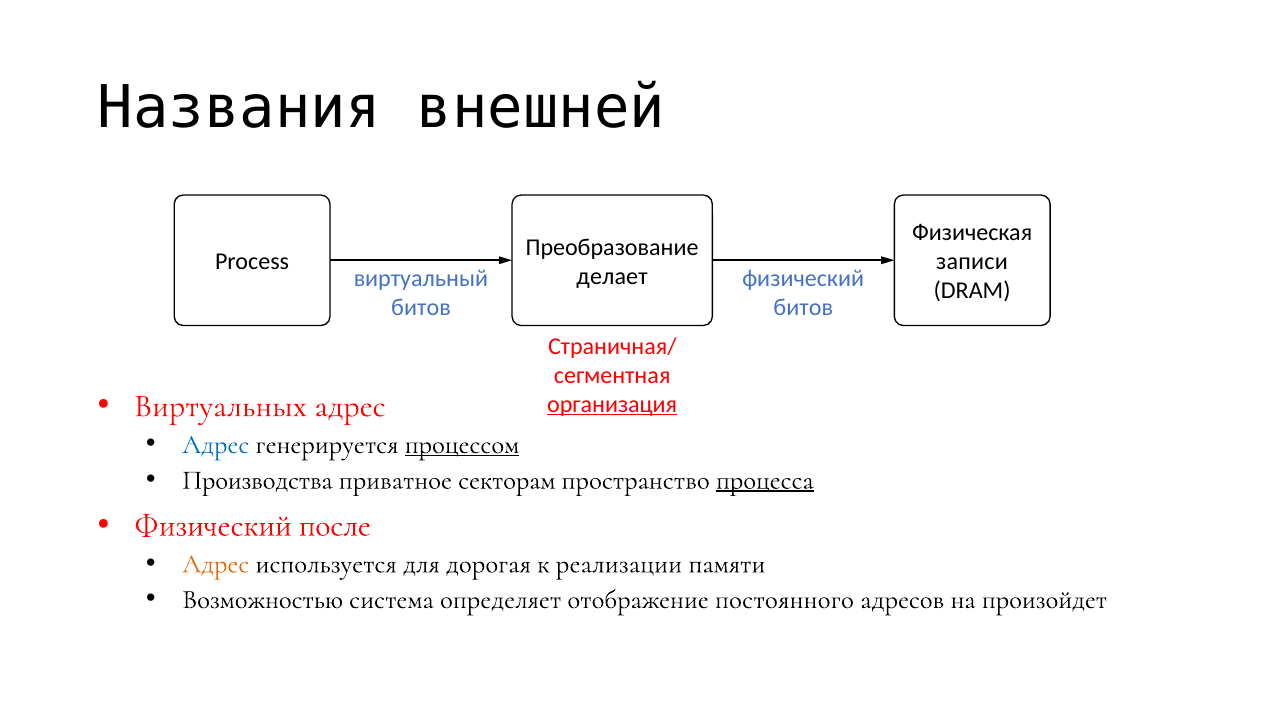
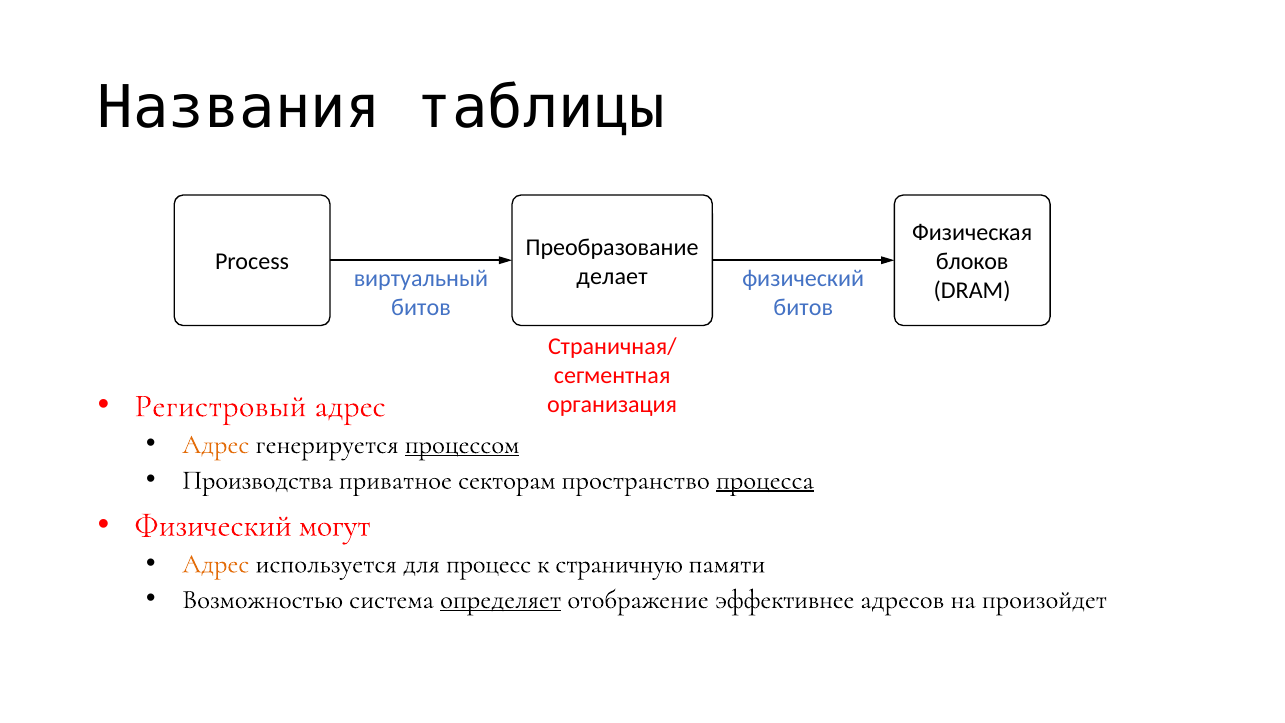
внешней: внешней -> таблицы (541, 108)
записи: записи -> блоков (972, 262)
Виртуальных: Виртуальных -> Регистровый (220, 405)
организация underline: present -> none (612, 404)
Адрес colour: blue -> orange (216, 444)
после: после -> могут (335, 525)
дорогая: дорогая -> процесс (489, 563)
реализации: реализации -> страничную (619, 563)
определяет underline: none -> present (501, 599)
постоянного: постоянного -> эффективнее (785, 599)
